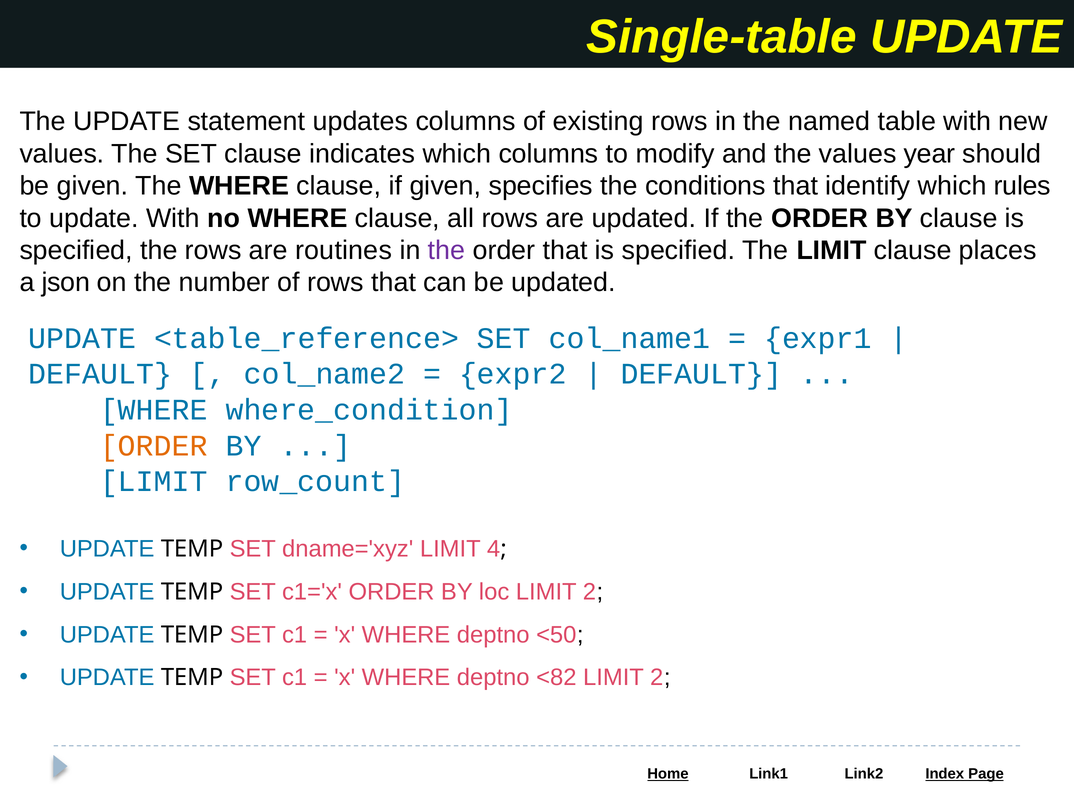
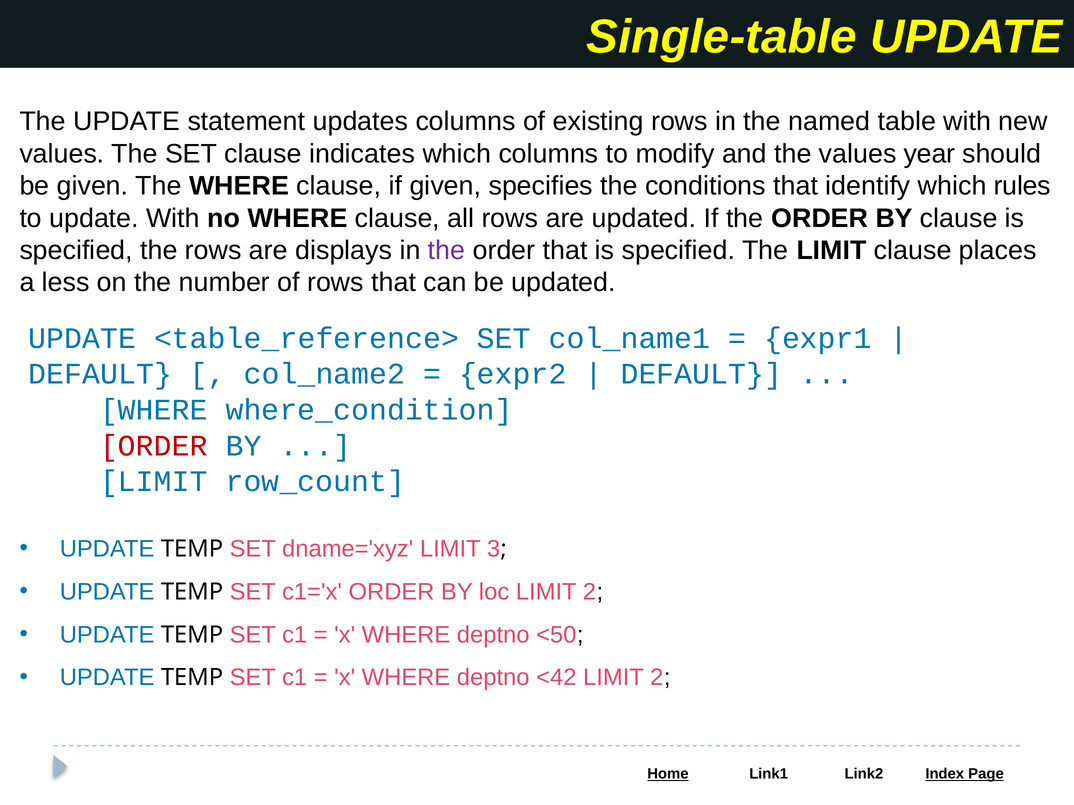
routines: routines -> displays (344, 251)
json: json -> less (66, 283)
ORDER colour: orange -> red (154, 446)
4: 4 -> 3 (494, 549)
<82: <82 -> <42 (556, 678)
